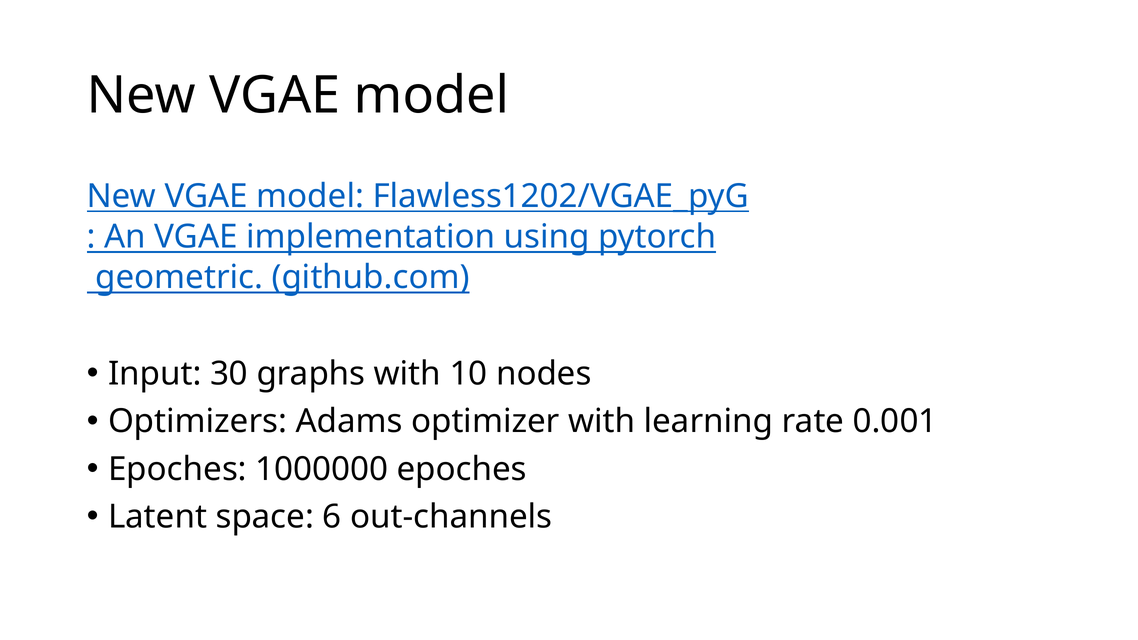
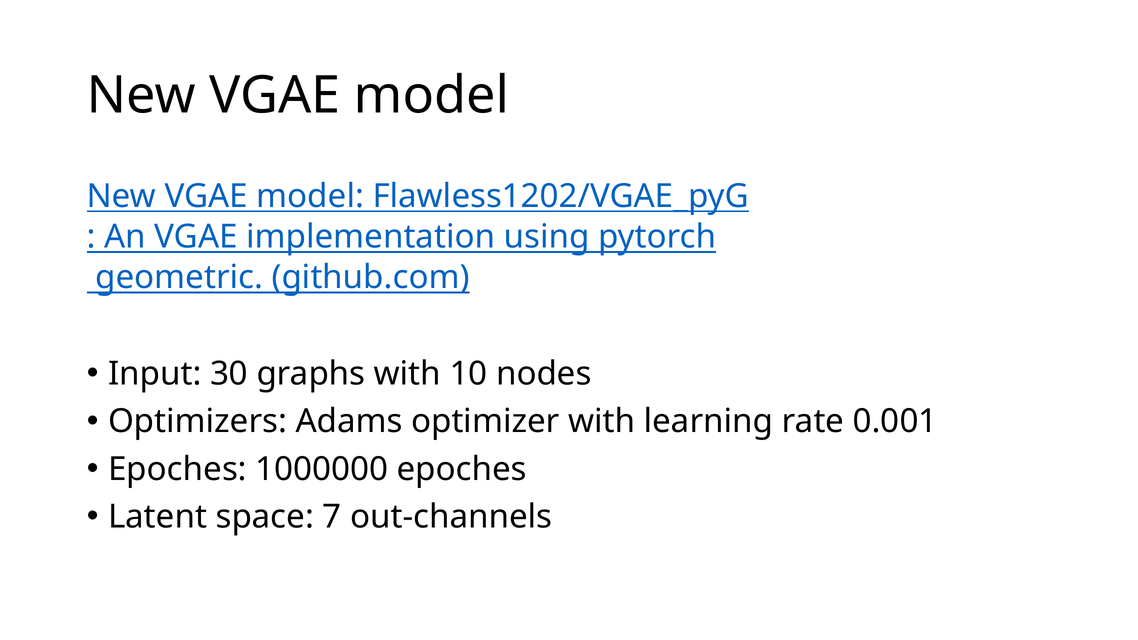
6: 6 -> 7 (332, 517)
